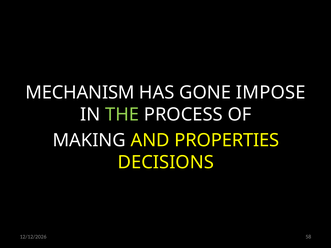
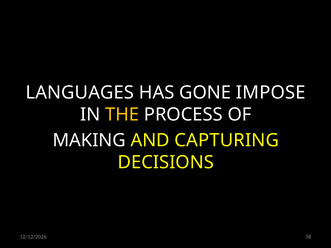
MECHANISM: MECHANISM -> LANGUAGES (80, 93)
THE colour: light green -> yellow (122, 115)
PROPERTIES: PROPERTIES -> CAPTURING (227, 140)
